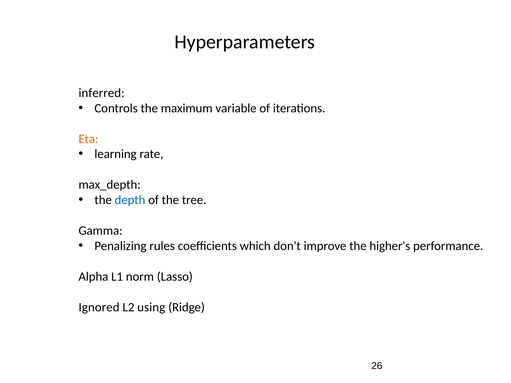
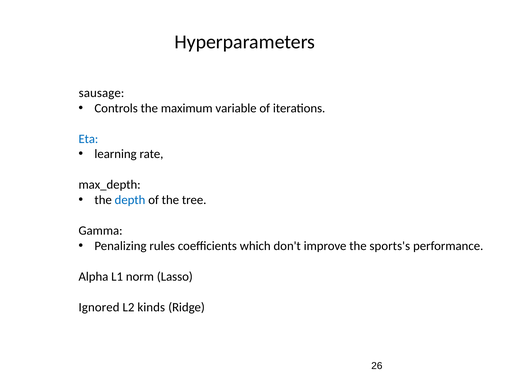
inferred: inferred -> sausage (102, 93)
Eta colour: orange -> blue (88, 139)
higher's: higher's -> sports's (390, 246)
using: using -> kinds (151, 308)
